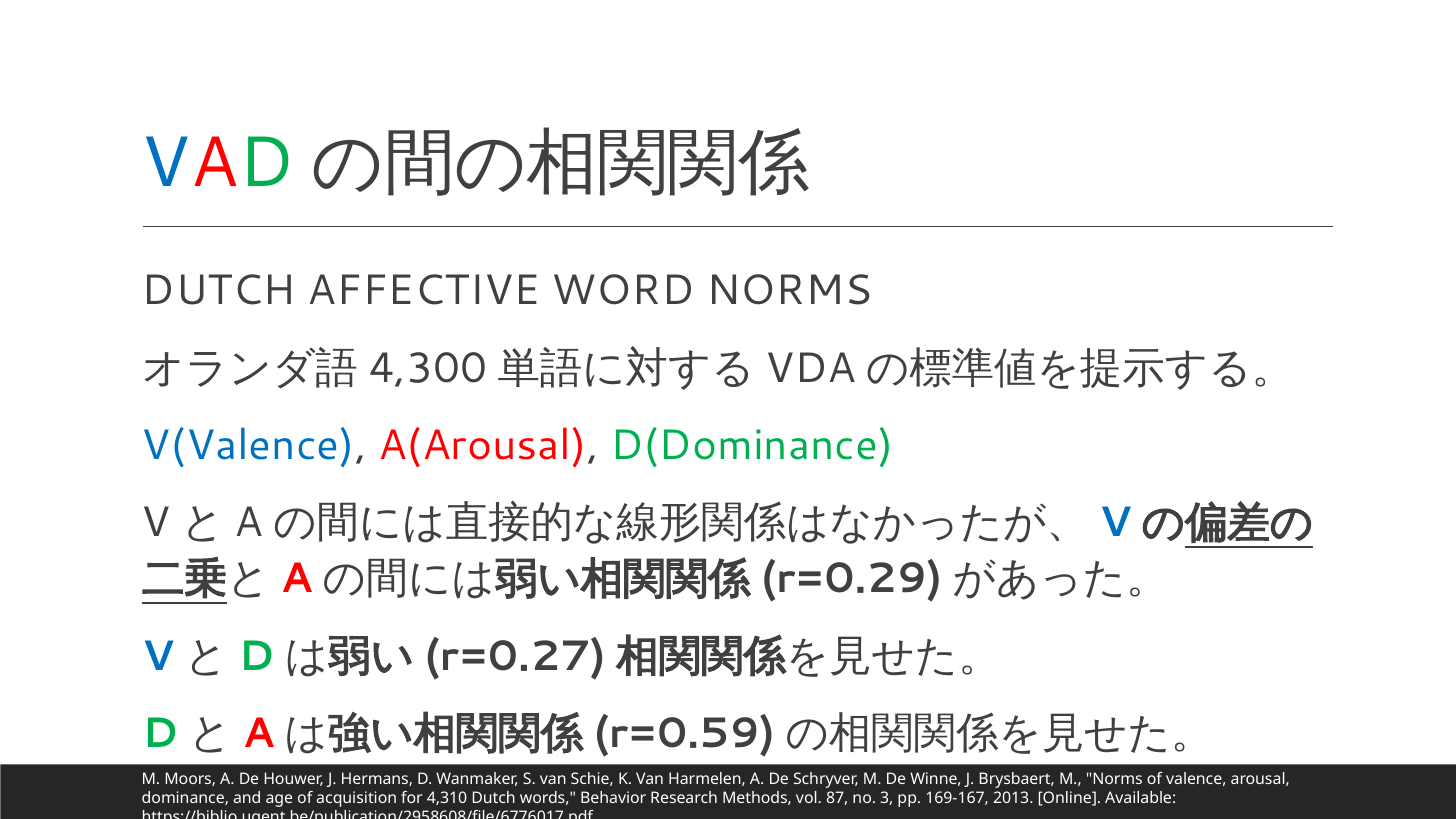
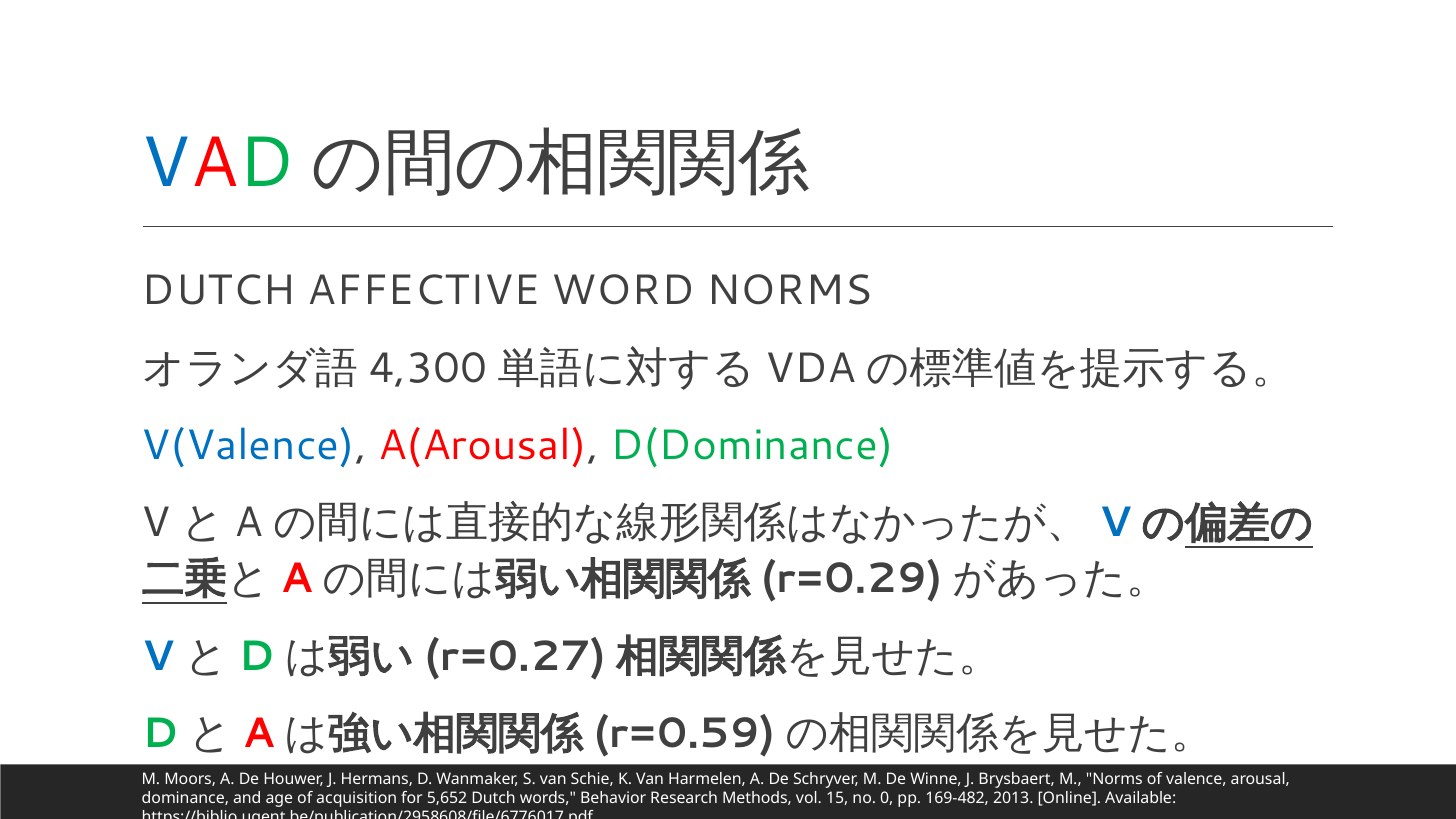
4,310: 4,310 -> 5,652 (447, 798)
87: 87 -> 15 (837, 798)
3: 3 -> 0 (887, 798)
169-167: 169-167 -> 169-482 (957, 798)
